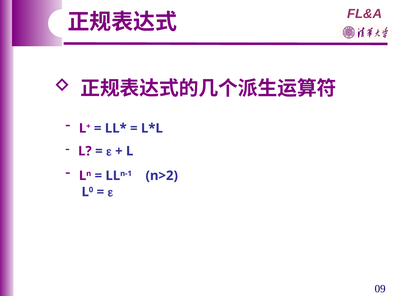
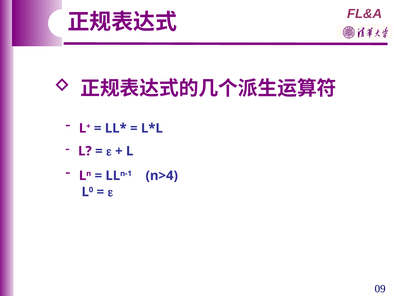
n>2: n>2 -> n>4 (162, 175)
